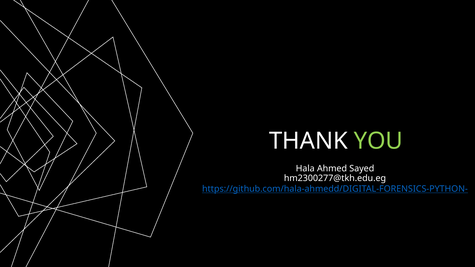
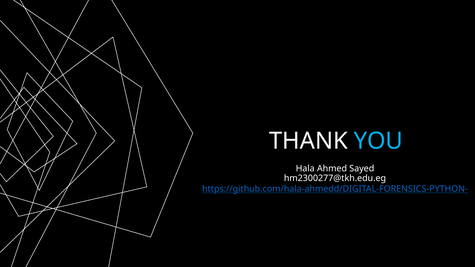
YOU colour: light green -> light blue (378, 141)
